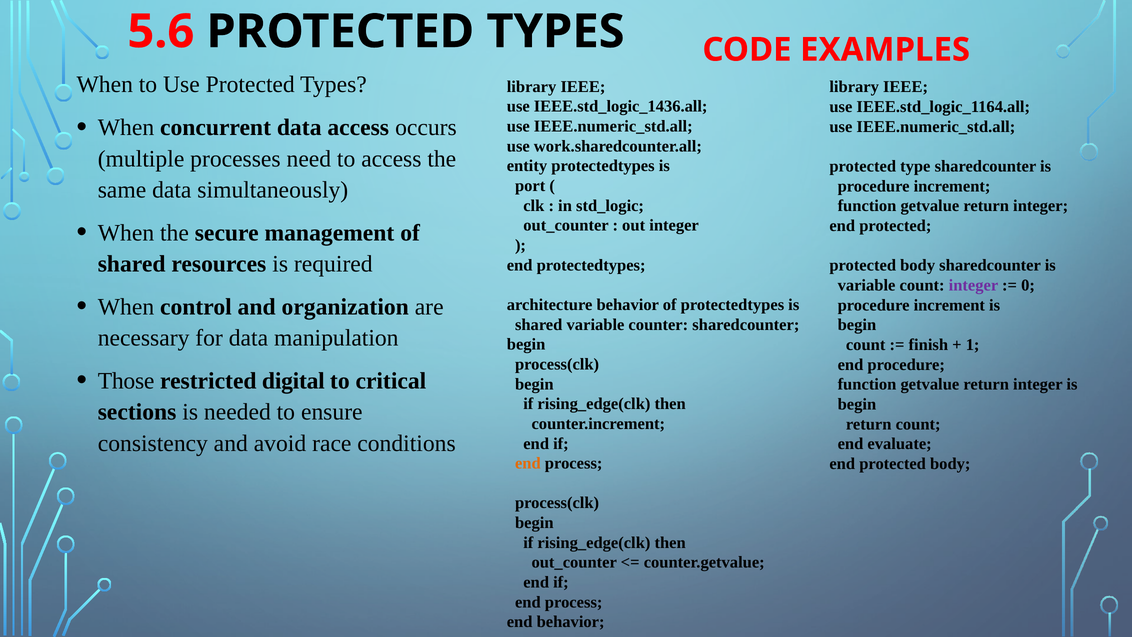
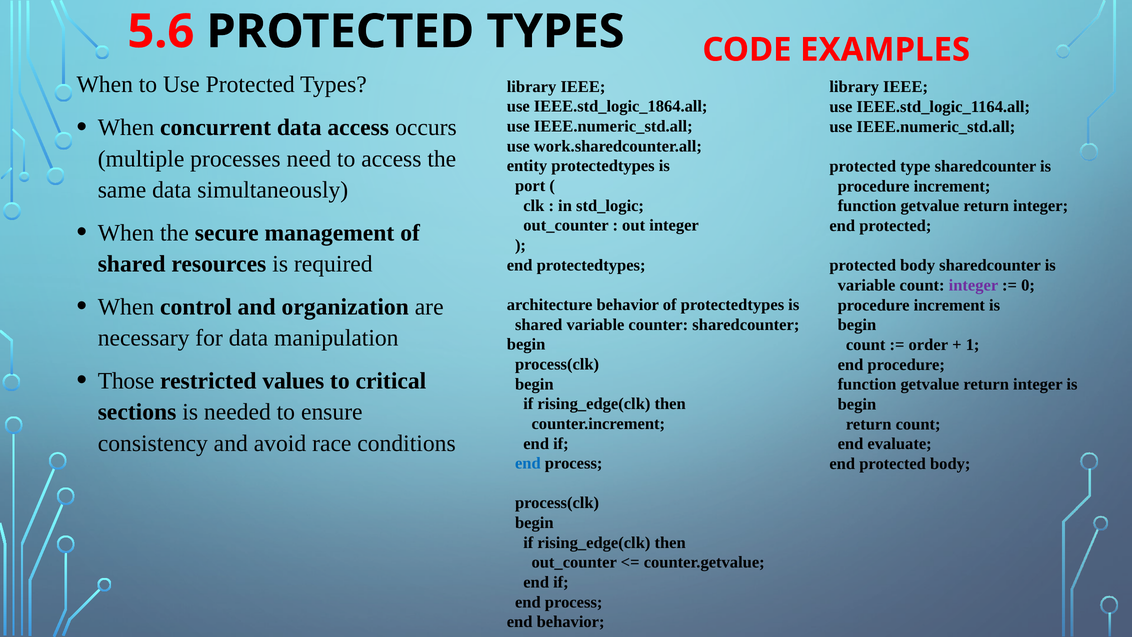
IEEE.std_logic_1436.all: IEEE.std_logic_1436.all -> IEEE.std_logic_1864.all (621, 106)
finish: finish -> order (928, 345)
digital: digital -> values (293, 381)
end colour: orange -> blue (528, 463)
